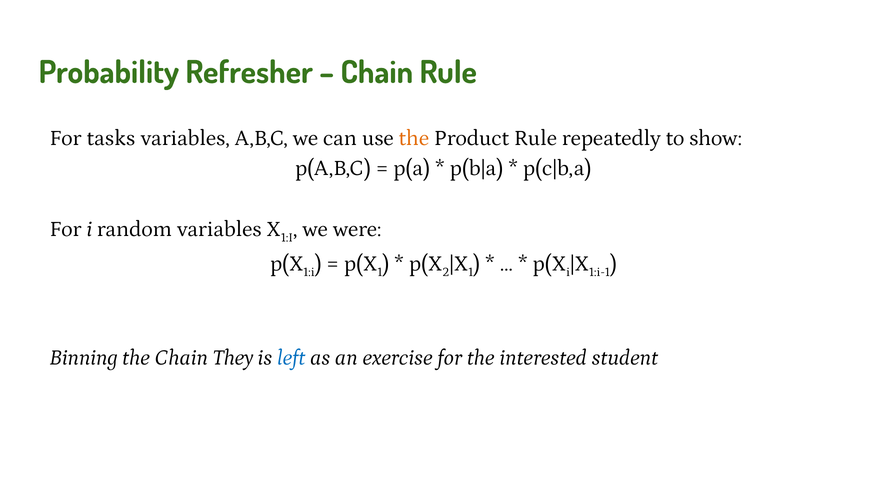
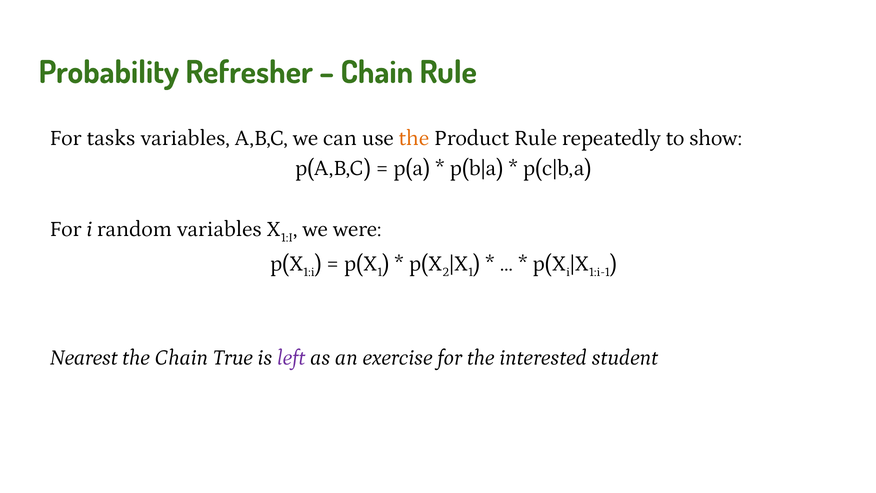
Binning: Binning -> Nearest (84, 357)
They: They -> True (233, 357)
left colour: blue -> purple (291, 357)
